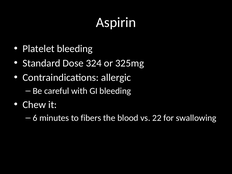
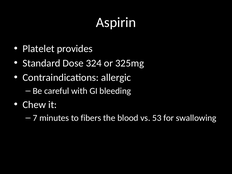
Platelet bleeding: bleeding -> provides (75, 49)
6: 6 -> 7 (35, 118)
22: 22 -> 53 (157, 118)
